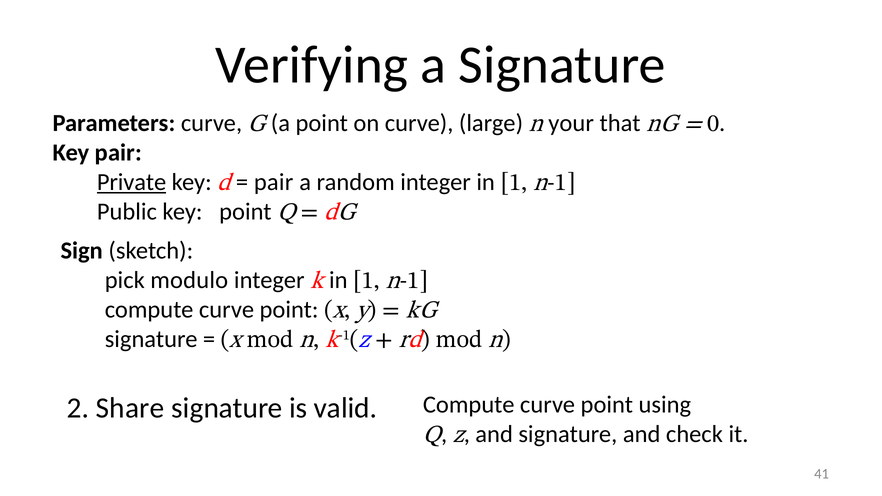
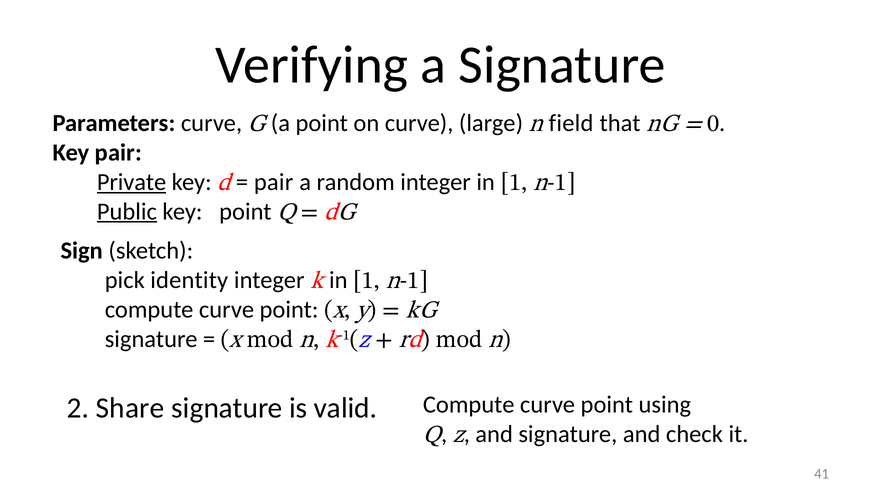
your: your -> field (571, 123)
Public underline: none -> present (127, 212)
modulo: modulo -> identity (189, 280)
